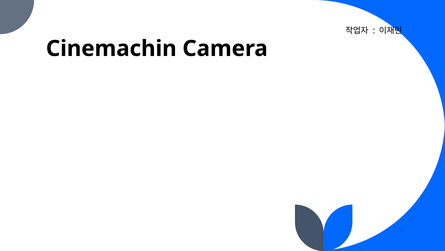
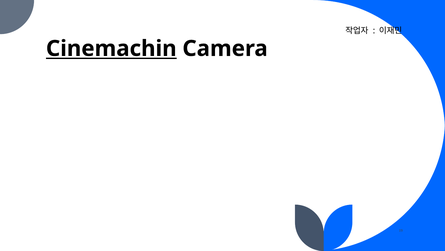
Cinemachin underline: none -> present (111, 48)
